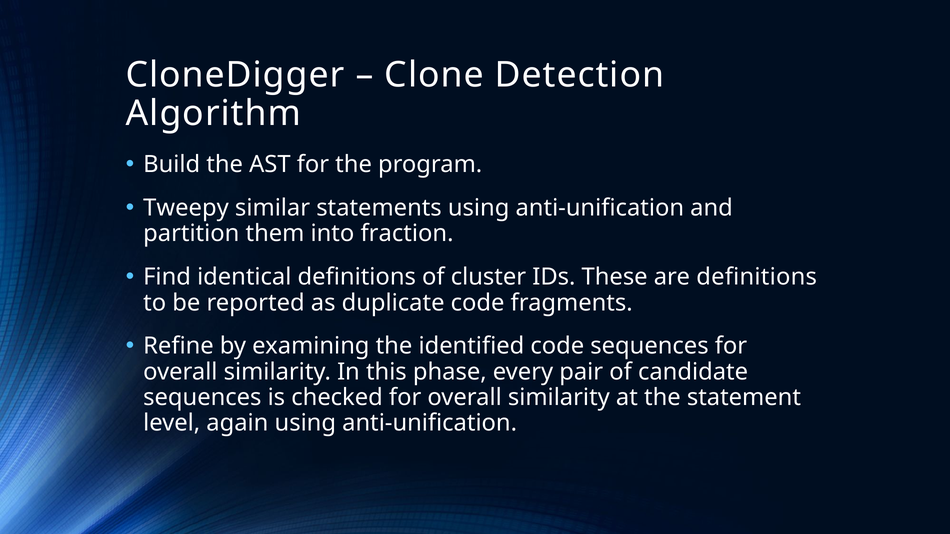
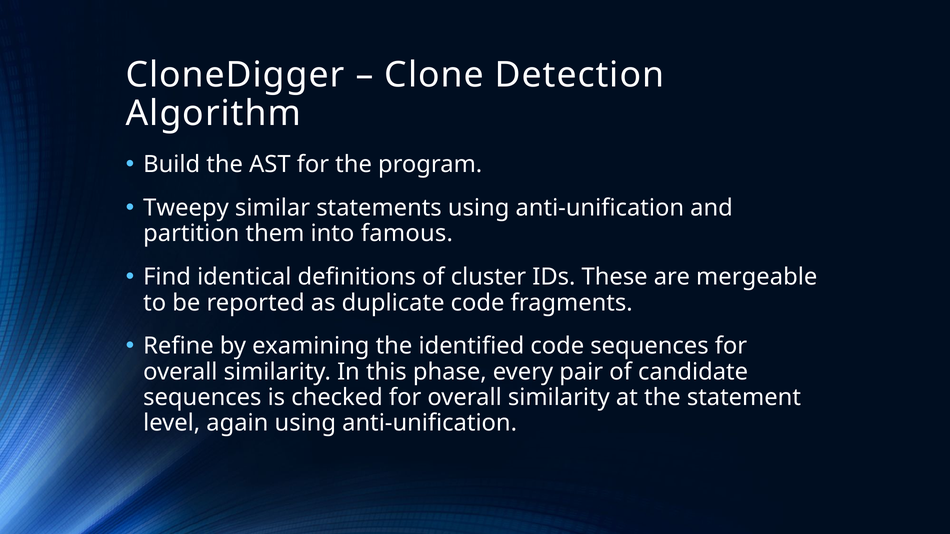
fraction: fraction -> famous (407, 234)
are definitions: definitions -> mergeable (757, 277)
